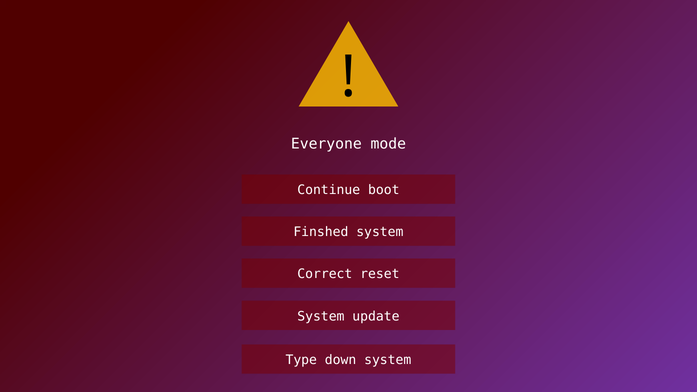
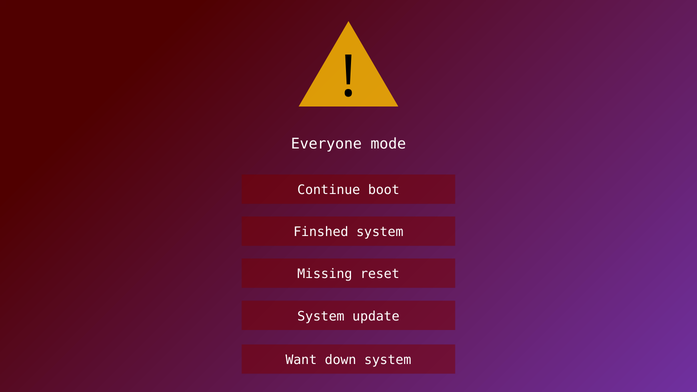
Correct: Correct -> Missing (325, 274)
Type: Type -> Want (301, 360)
